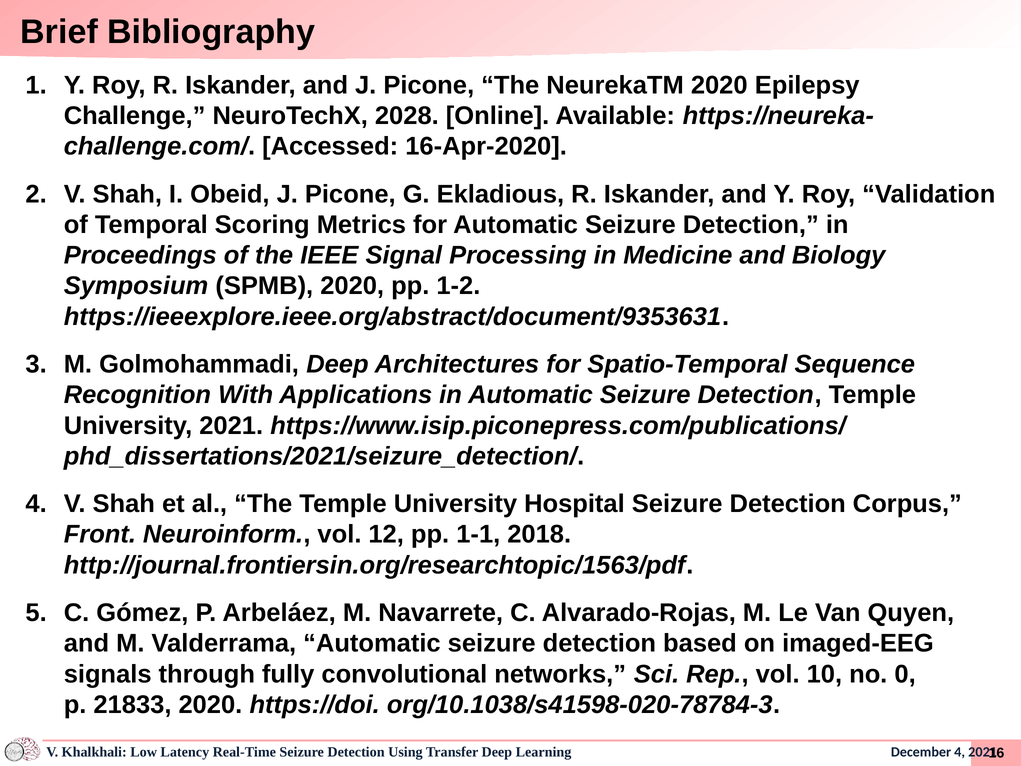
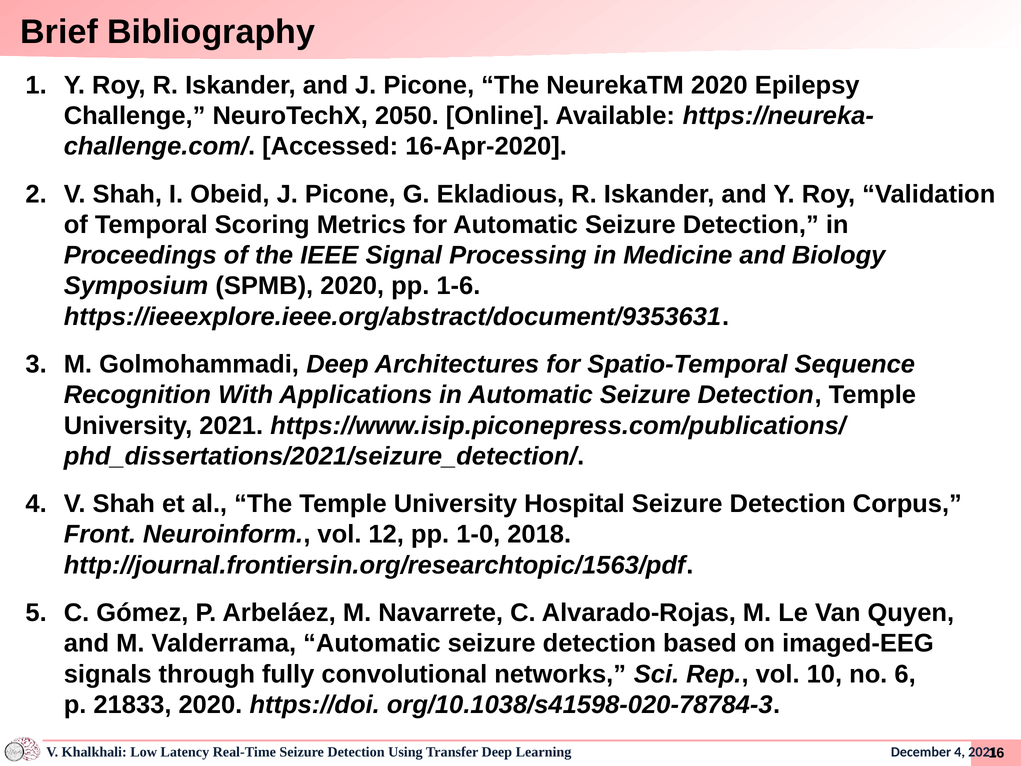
2028: 2028 -> 2050 (407, 116)
1‑2: 1‑2 -> 1‑6 (458, 286)
1‑1: 1‑1 -> 1‑0 (478, 534)
0: 0 -> 6 (905, 674)
